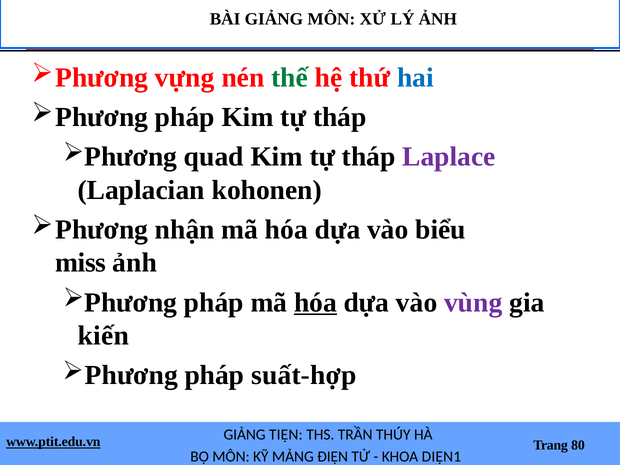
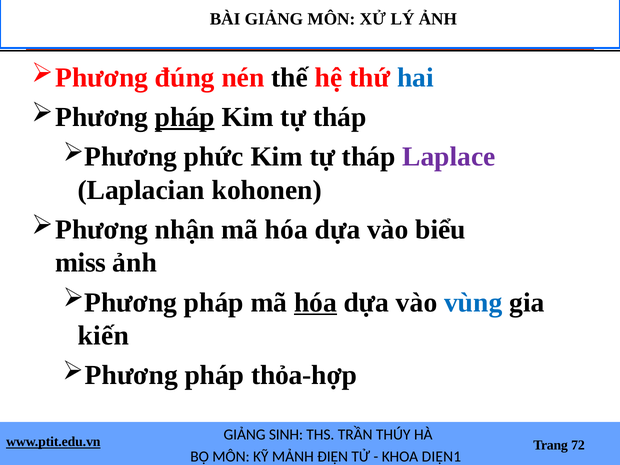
vựng: vựng -> đúng (185, 77)
thế colour: green -> black (290, 77)
pháp underline: none -> present (185, 117)
quad: quad -> phức (214, 157)
vùng colour: purple -> blue (473, 302)
suất-hợp: suất-hợp -> thỏa-hợp (304, 375)
TIỆN: TIỆN -> SINH (286, 435)
80: 80 -> 72 (578, 445)
MẢNG: MẢNG -> MẢNH (293, 457)
